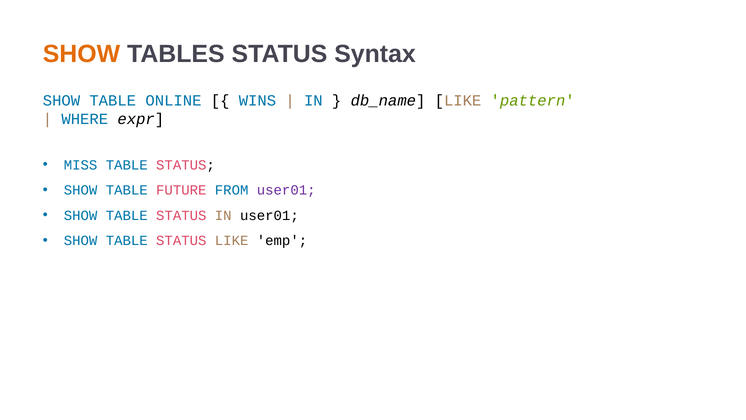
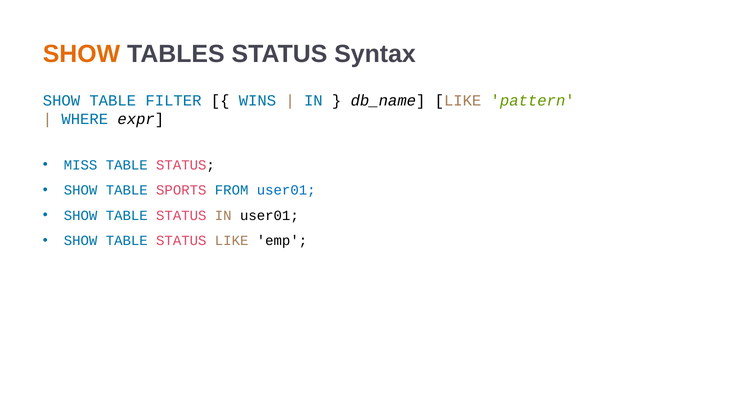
ONLINE: ONLINE -> FILTER (173, 101)
FUTURE: FUTURE -> SPORTS (181, 190)
user01 colour: purple -> blue (286, 190)
